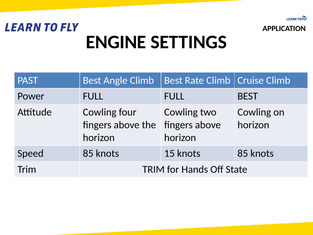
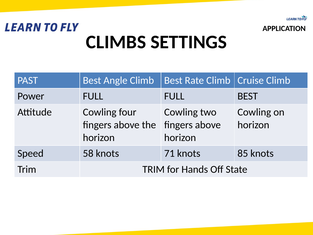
ENGINE: ENGINE -> CLIMBS (116, 42)
Speed 85: 85 -> 58 (88, 153)
15: 15 -> 71 (169, 153)
